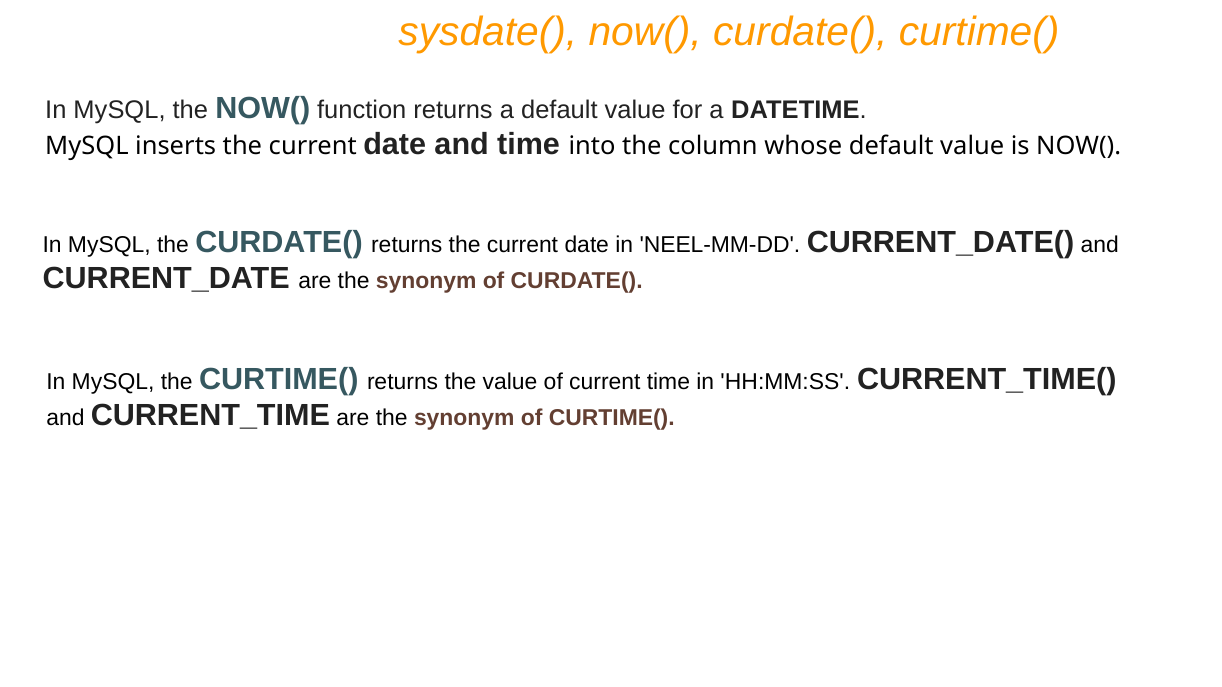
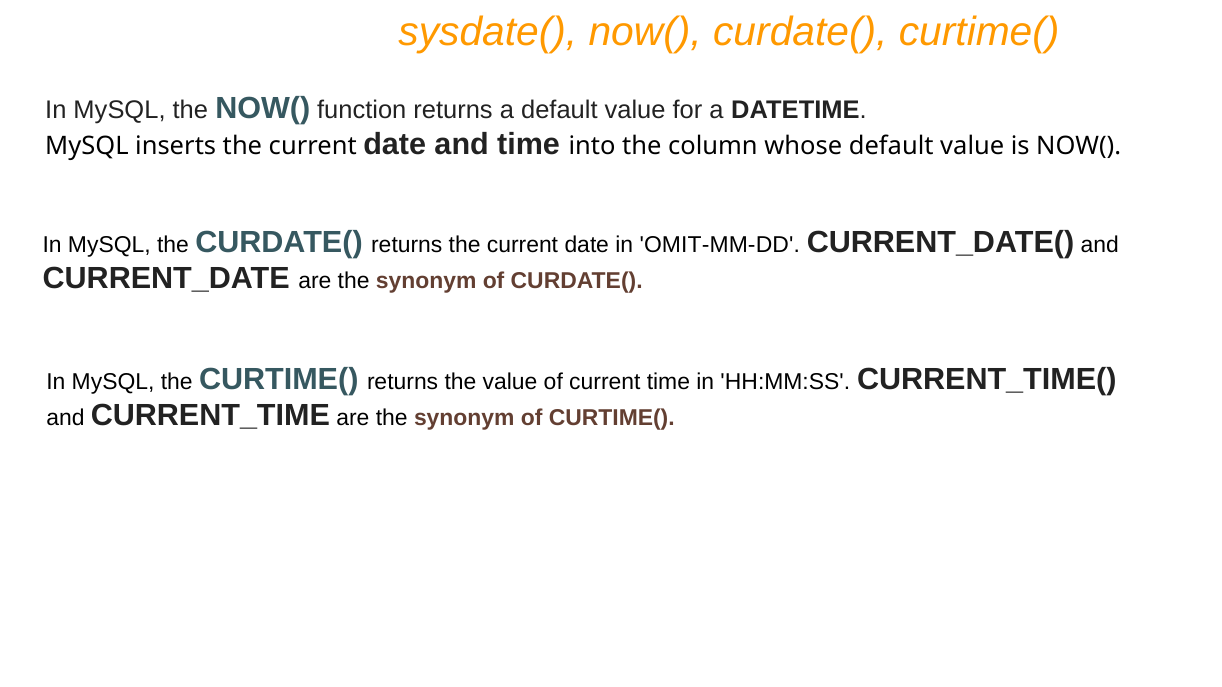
NEEL-MM-DD: NEEL-MM-DD -> OMIT-MM-DD (720, 245)
